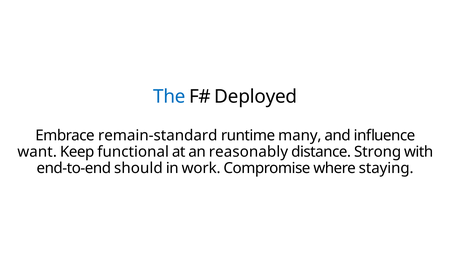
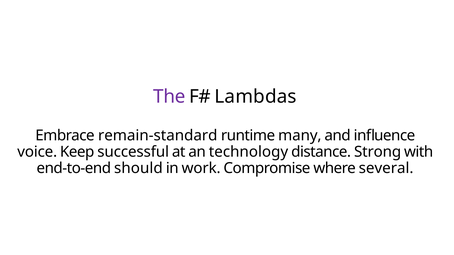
The colour: blue -> purple (169, 97)
Deployed: Deployed -> Lambdas (256, 97)
want: want -> voice (37, 152)
functional: functional -> successful (133, 152)
reasonably: reasonably -> technology (248, 152)
staying: staying -> several (386, 168)
